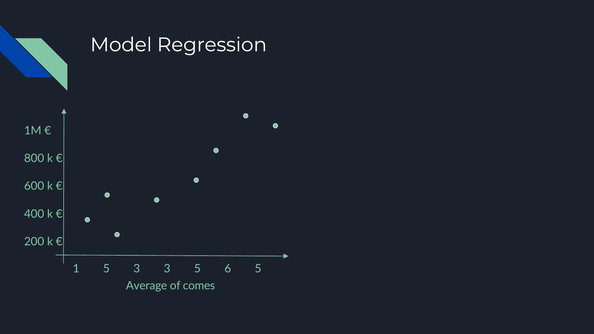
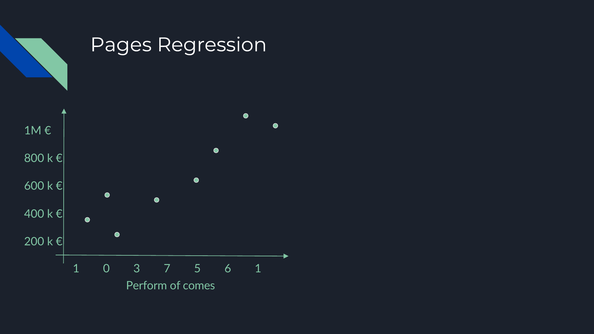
Model: Model -> Pages (121, 45)
1 5: 5 -> 0 (106, 269)
3 3: 3 -> 7 (167, 269)
6 5: 5 -> 1 (258, 269)
Average: Average -> Perform (147, 286)
